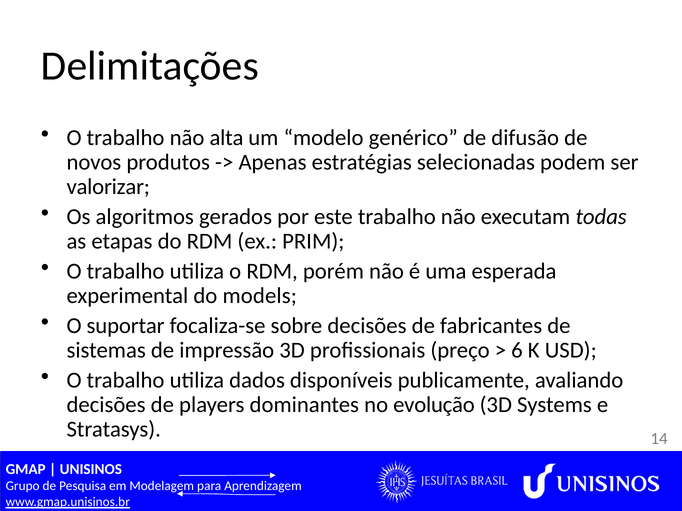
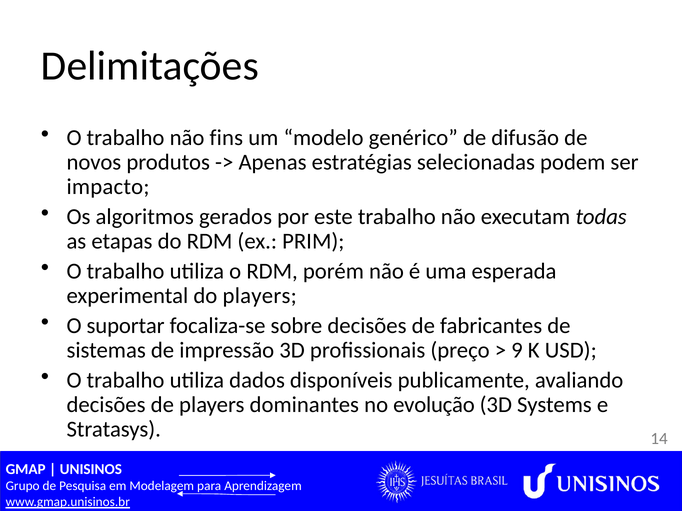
alta: alta -> fins (226, 138)
valorizar: valorizar -> impacto (108, 187)
do models: models -> players (260, 296)
6: 6 -> 9 (517, 351)
